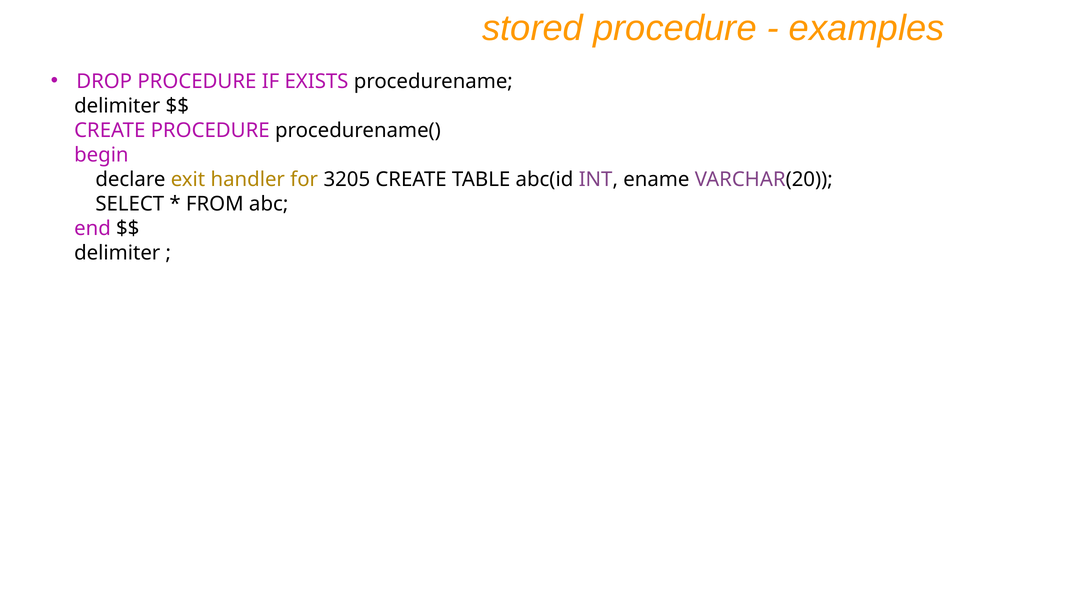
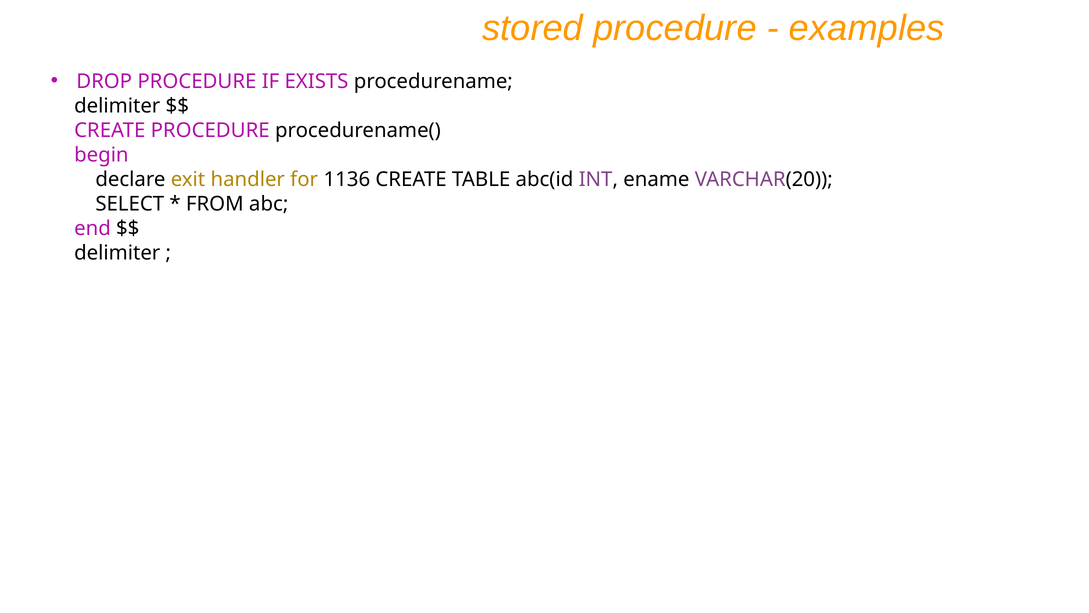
3205: 3205 -> 1136 (347, 179)
